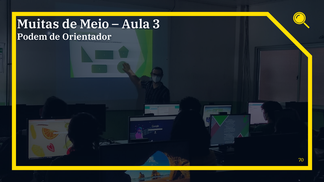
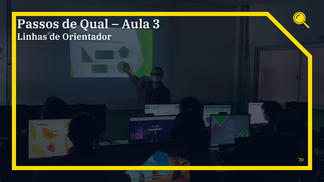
Muitas: Muitas -> Passos (38, 24)
Meio: Meio -> Qual (94, 24)
Podem: Podem -> Linhas (32, 37)
